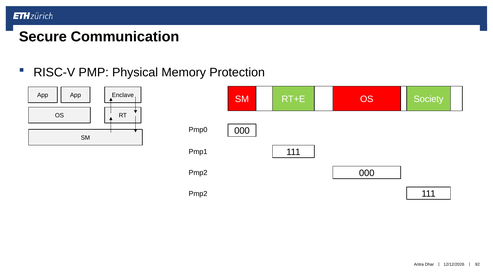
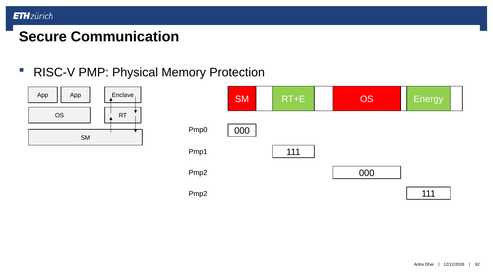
Society: Society -> Energy (428, 99)
